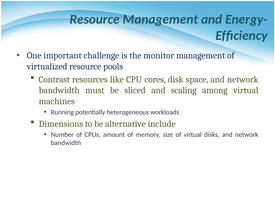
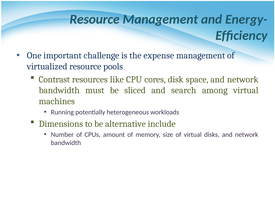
monitor: monitor -> expense (159, 56)
scaling: scaling -> search (184, 90)
